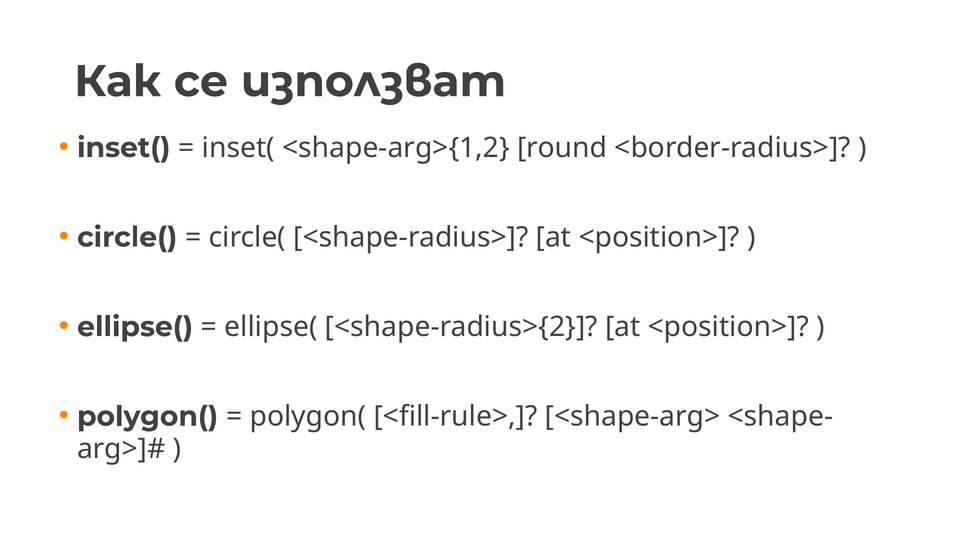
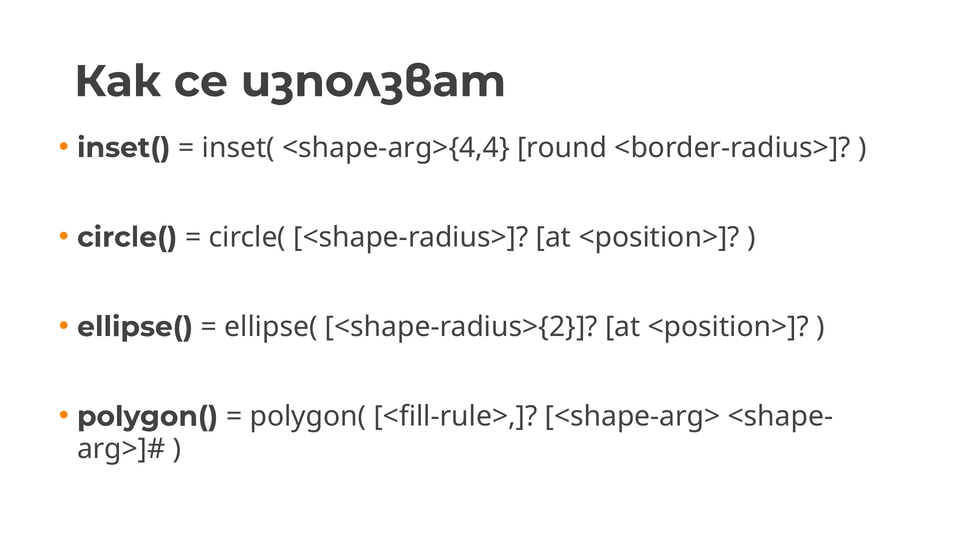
<shape-arg>{1,2: <shape-arg>{1,2 -> <shape-arg>{4,4 (396, 148)
